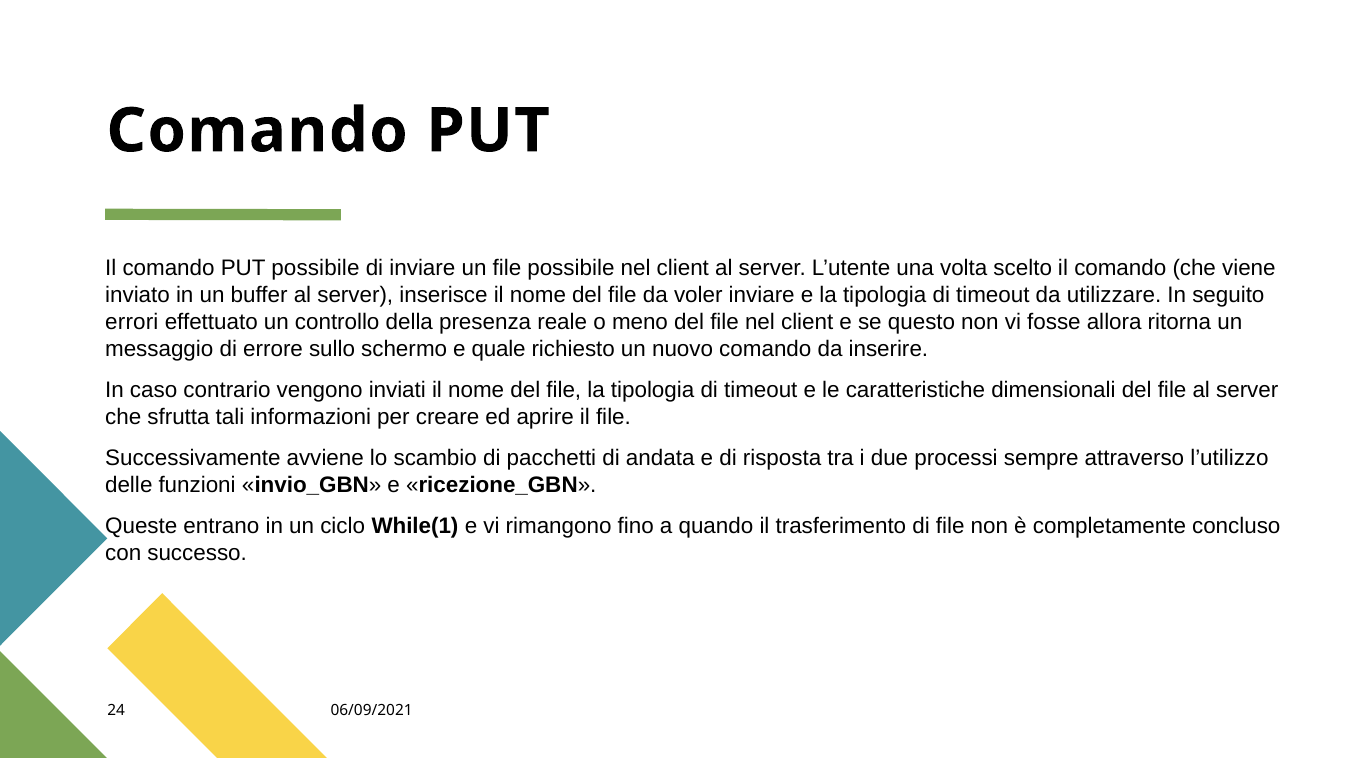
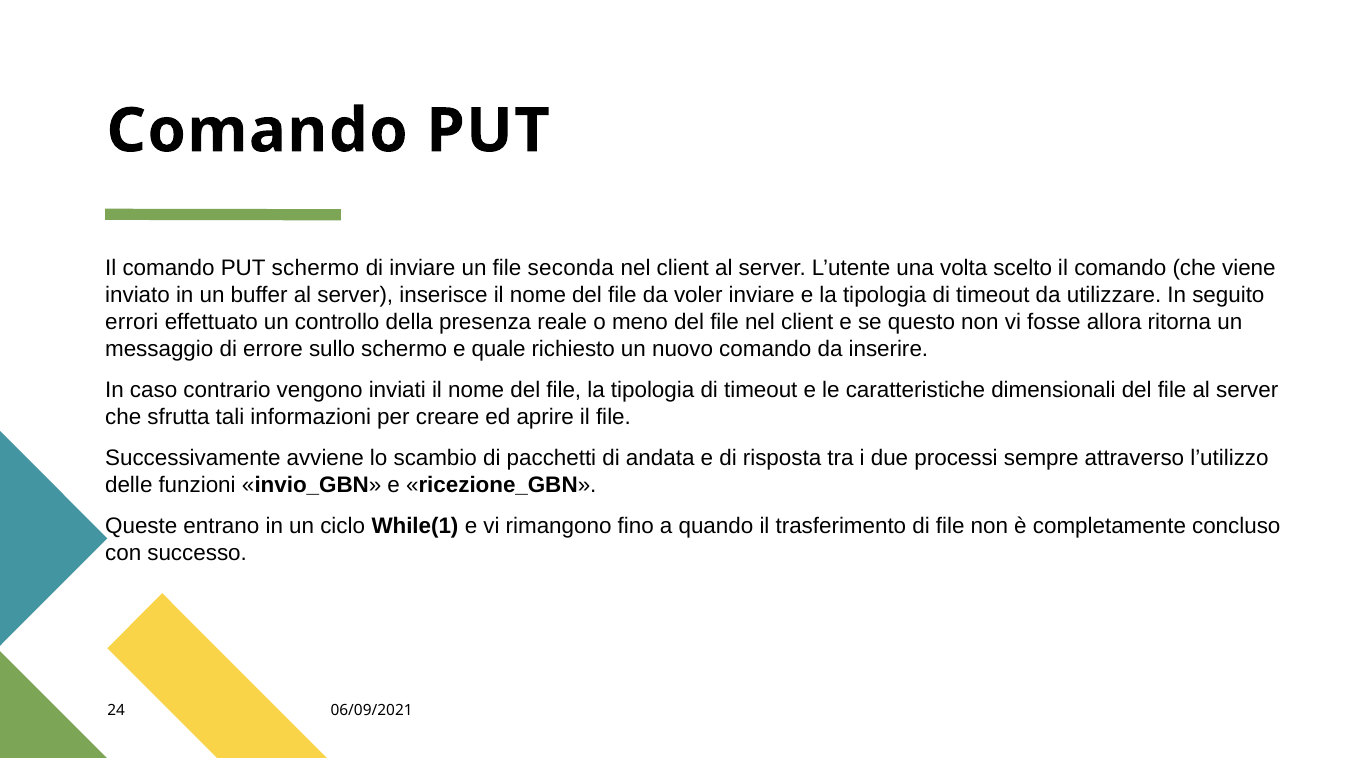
PUT possibile: possibile -> schermo (315, 268)
file possibile: possibile -> seconda (571, 268)
